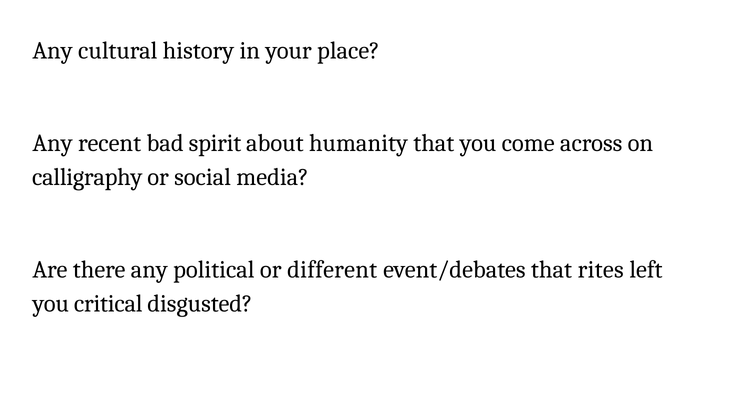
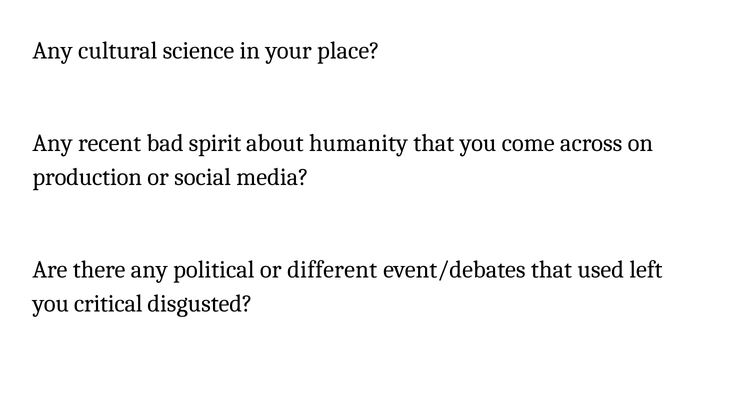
history: history -> science (199, 51)
calligraphy: calligraphy -> production (87, 177)
rites: rites -> used (601, 269)
